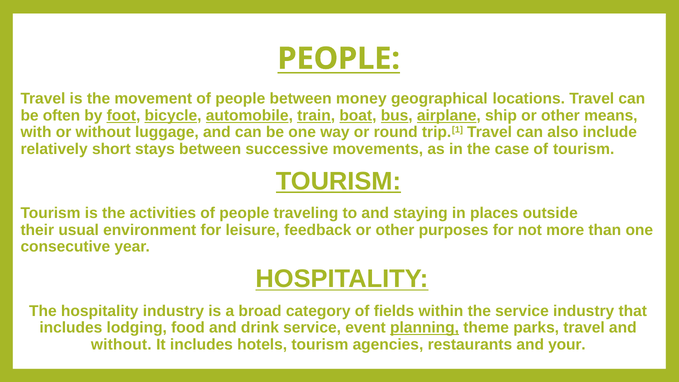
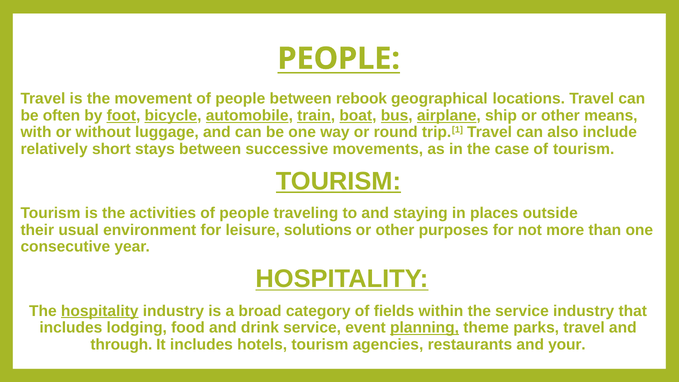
money: money -> rebook (361, 99)
feedback: feedback -> solutions (318, 230)
hospitality underline: none -> present (100, 311)
without: without -> through (121, 344)
